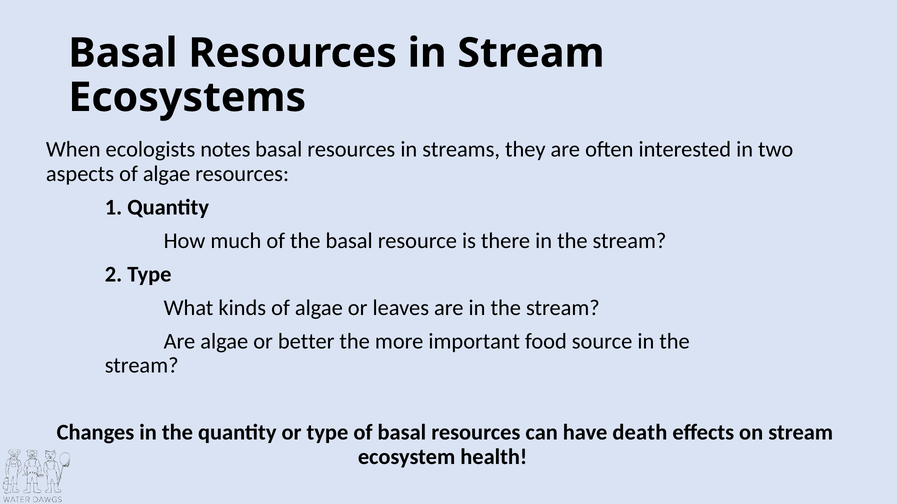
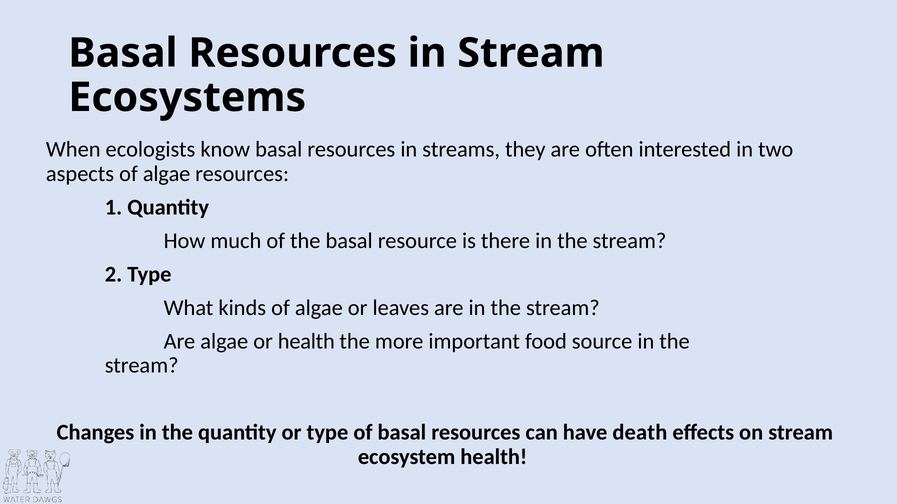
notes: notes -> know (225, 150)
or better: better -> health (306, 342)
